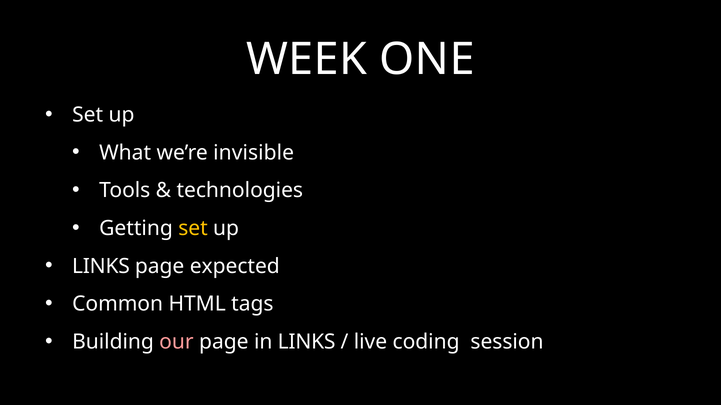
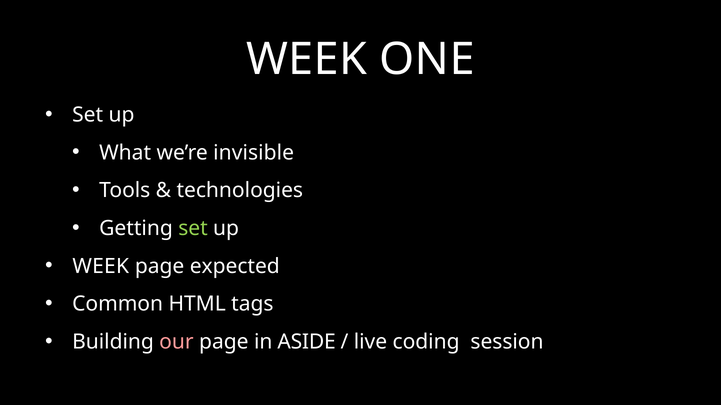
set colour: yellow -> light green (193, 229)
LINKS: LINKS -> WEEK (101, 266)
in LINKS: LINKS -> ASIDE (307, 342)
